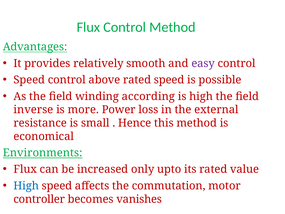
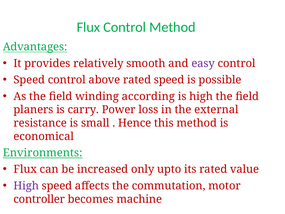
inverse: inverse -> planers (33, 110)
more: more -> carry (83, 110)
High colour: blue -> purple (26, 186)
vanishes: vanishes -> machine (139, 199)
